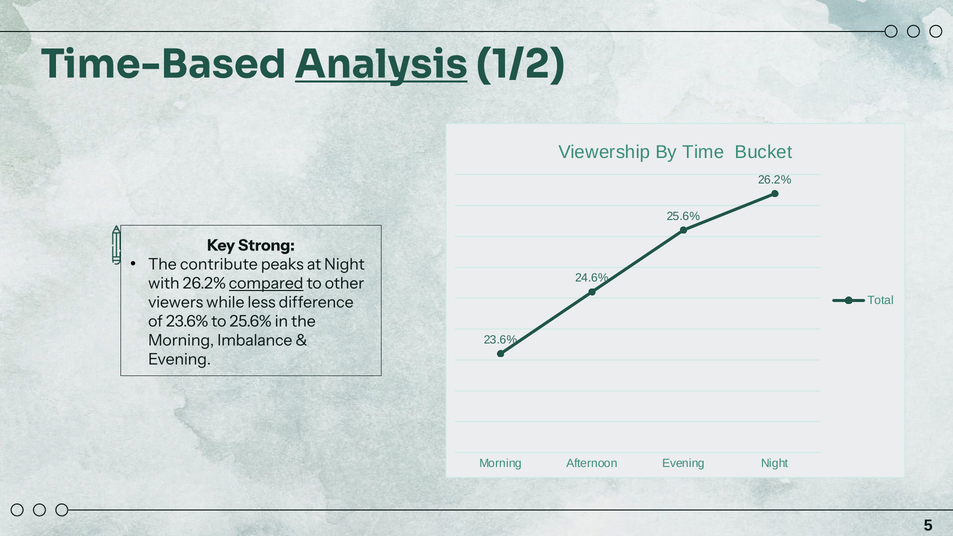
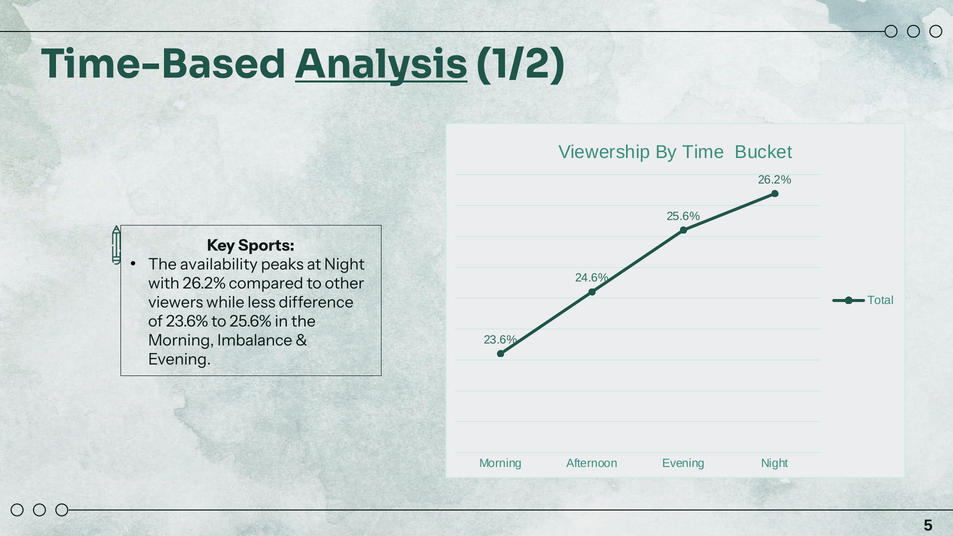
Strong: Strong -> Sports (266, 245)
contribute: contribute -> availability (219, 264)
compared underline: present -> none (266, 284)
